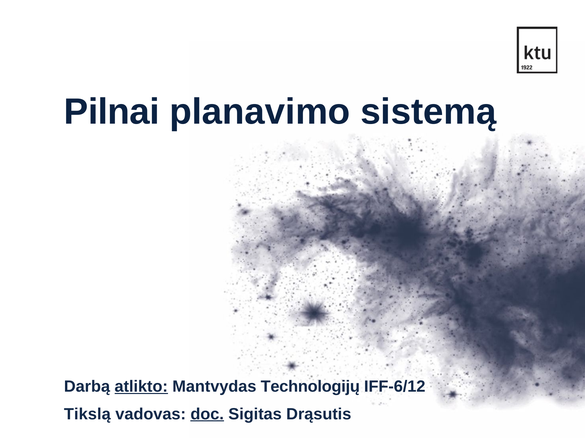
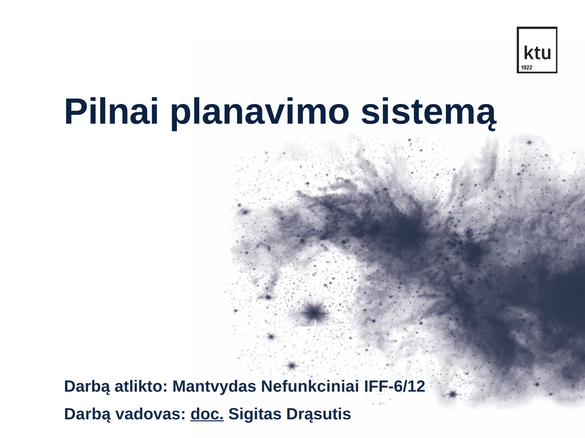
atlikto underline: present -> none (141, 387)
Technologijų: Technologijų -> Nefunkciniai (310, 387)
Tikslą: Tikslą -> Darbą (87, 415)
